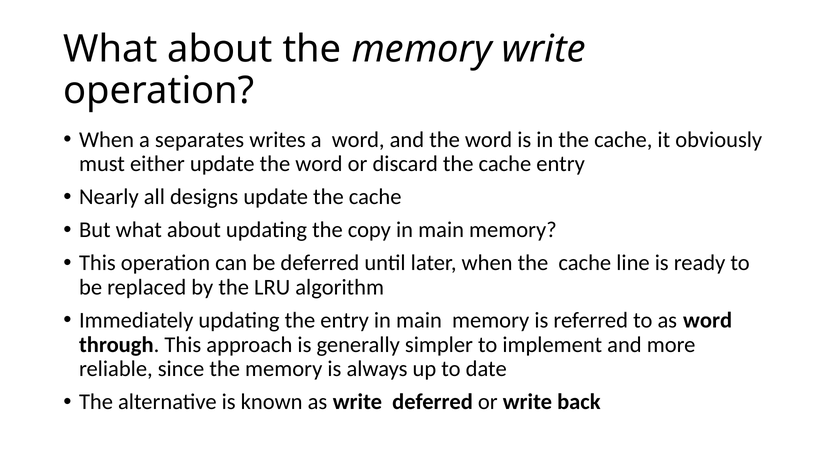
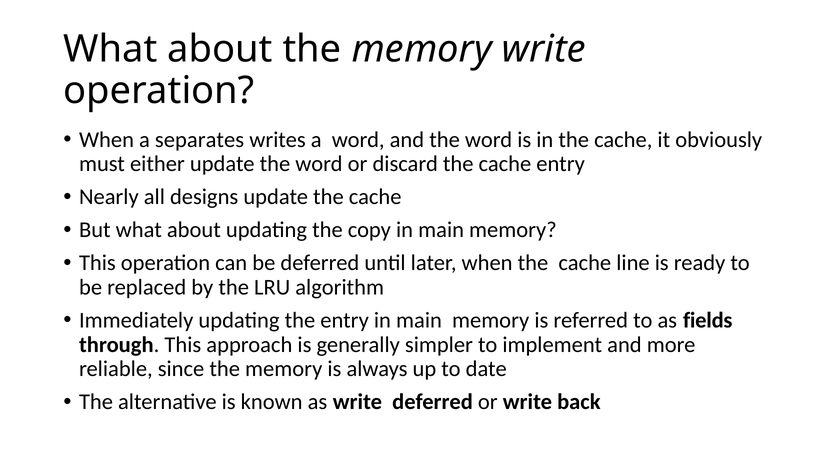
as word: word -> fields (708, 320)
